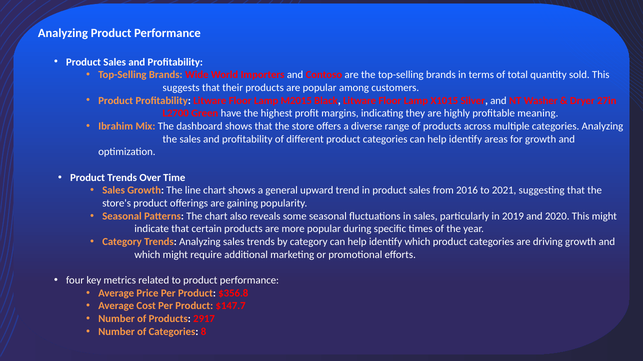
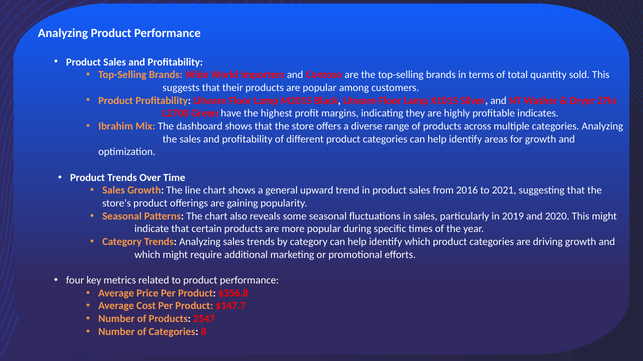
meaning: meaning -> indicates (538, 114)
2917: 2917 -> 2547 (204, 319)
